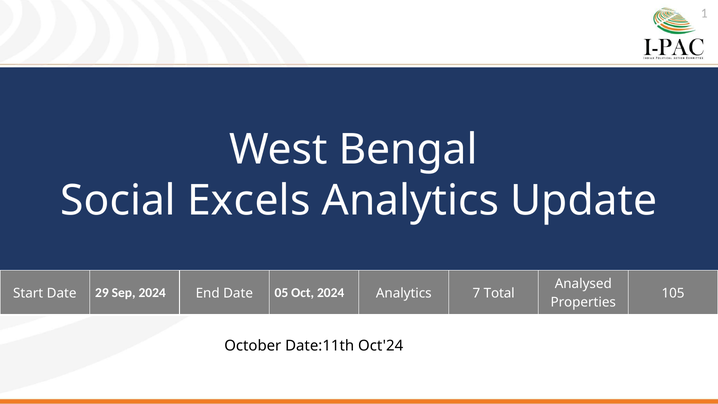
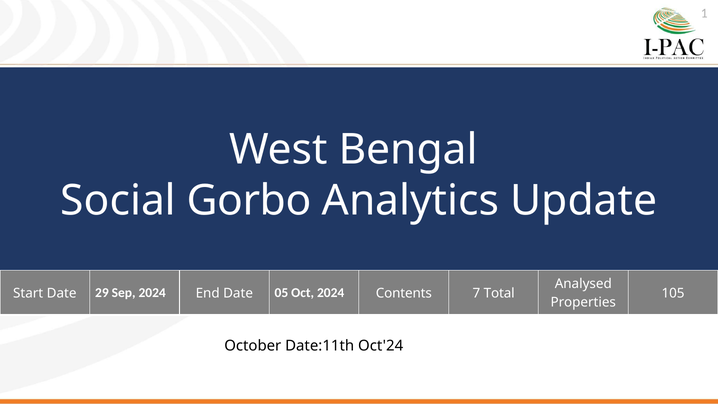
Excels: Excels -> Gorbo (249, 201)
2024 Analytics: Analytics -> Contents (404, 293)
